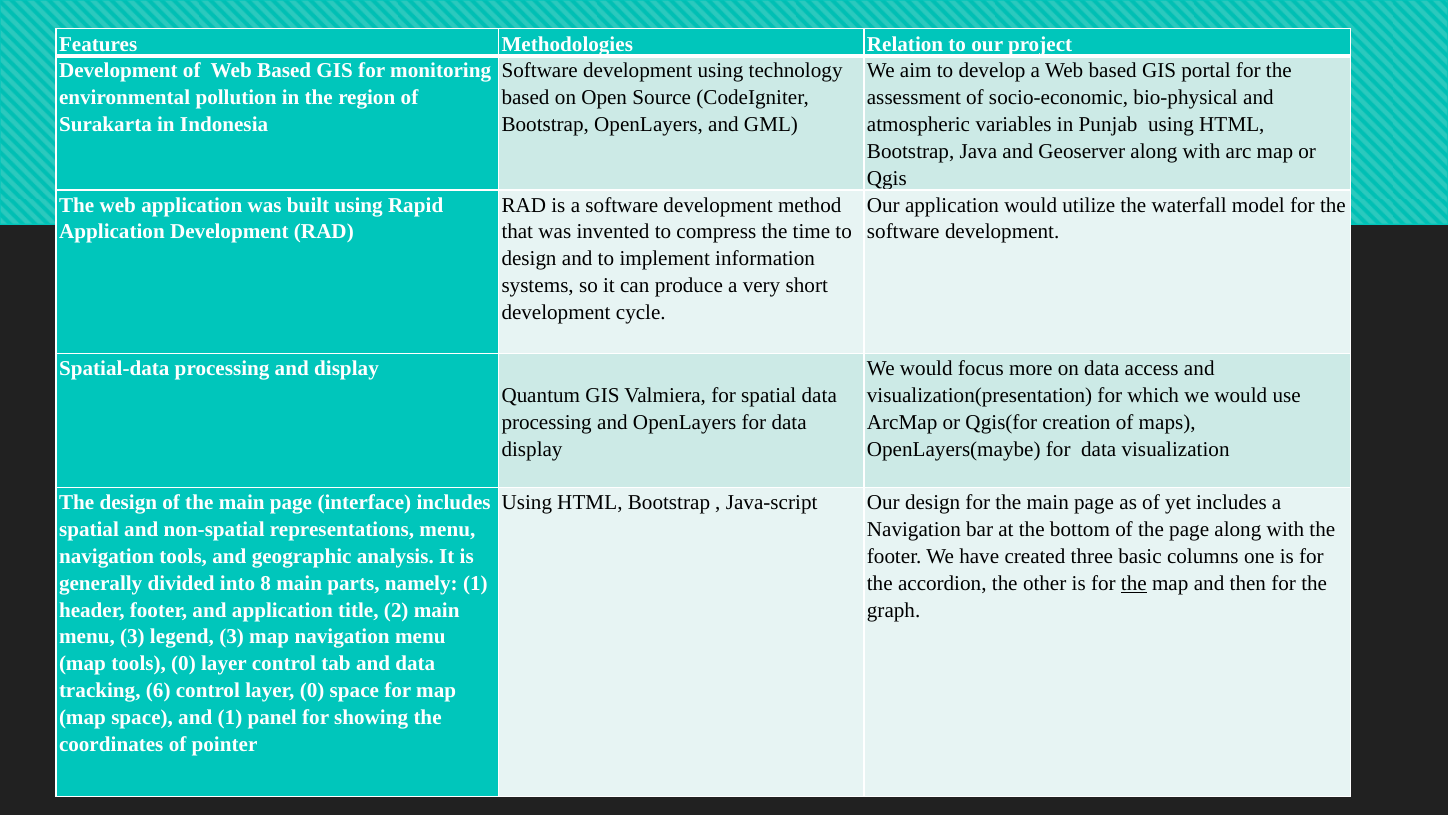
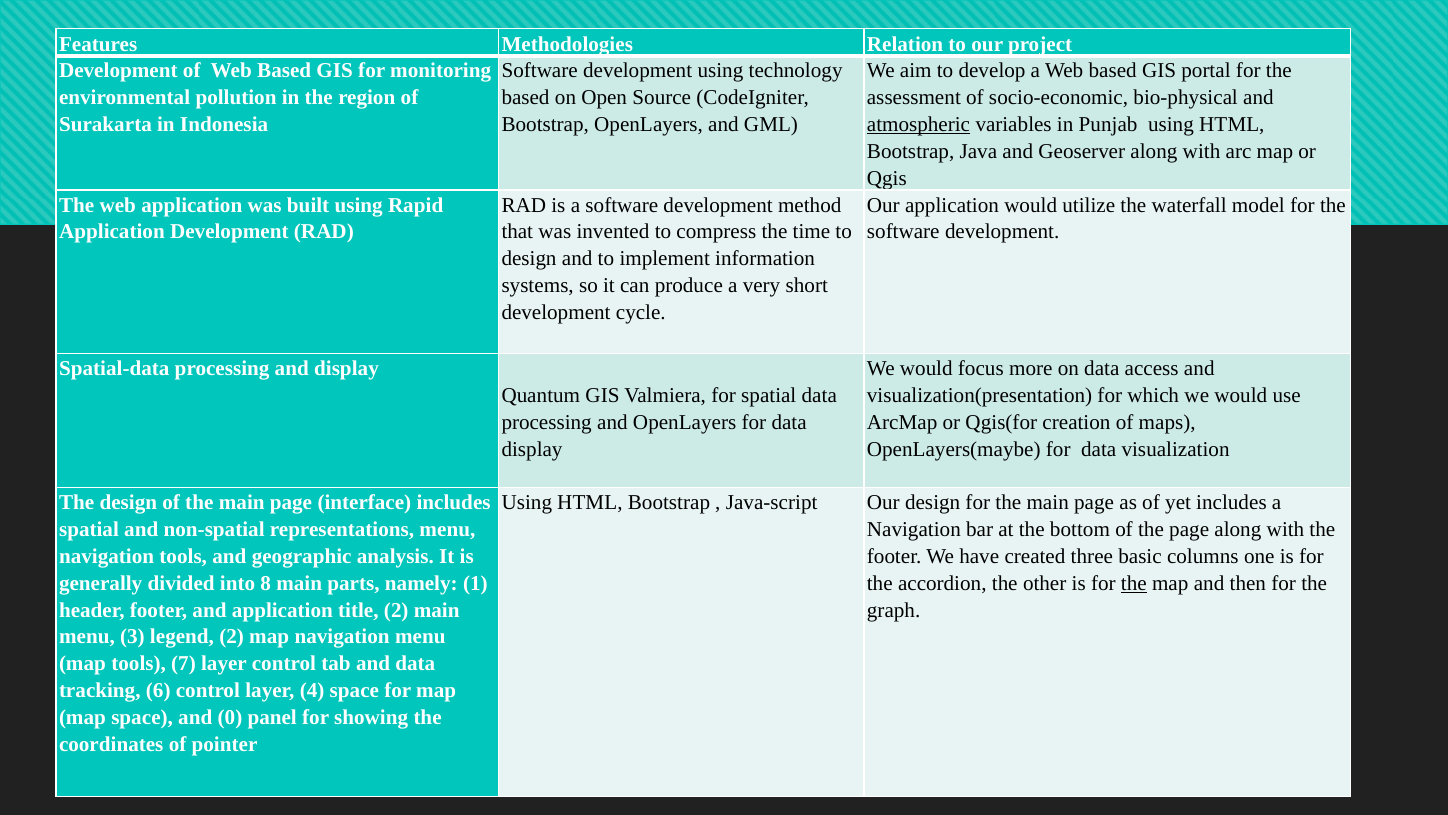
atmospheric underline: none -> present (919, 125)
legend 3: 3 -> 2 (232, 637)
tools 0: 0 -> 7 (184, 663)
layer 0: 0 -> 4 (312, 690)
and 1: 1 -> 0 (230, 717)
